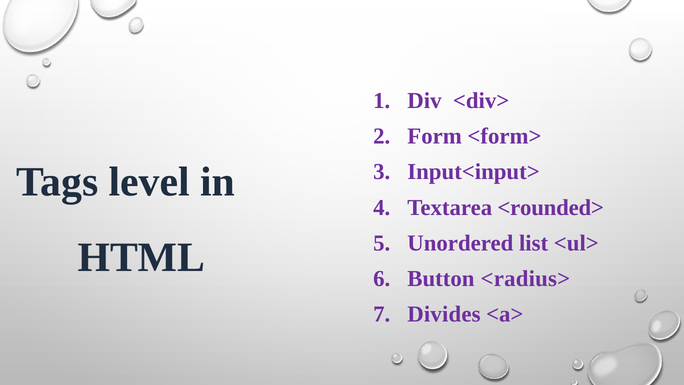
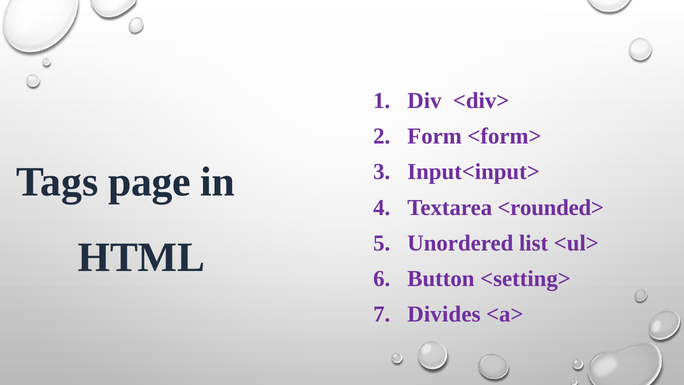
level: level -> page (149, 182)
<radius>: <radius> -> <setting> (525, 279)
